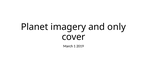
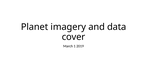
only: only -> data (117, 27)
